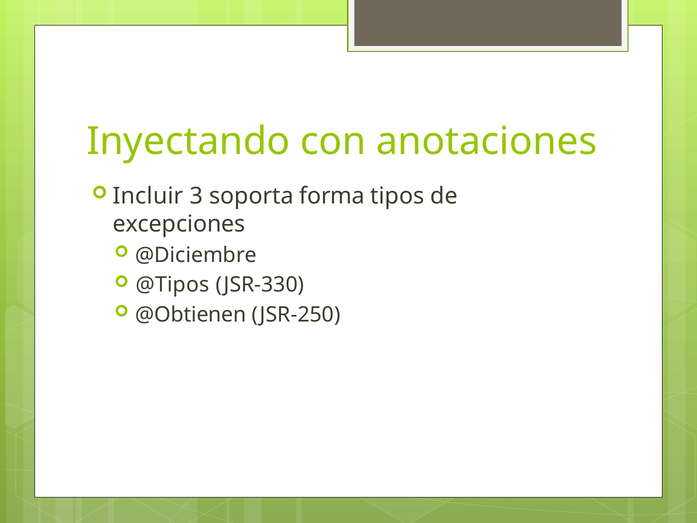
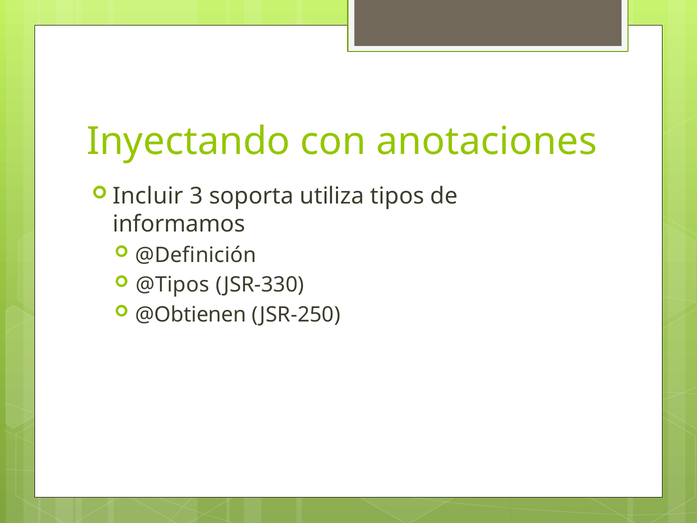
forma: forma -> utiliza (332, 196)
excepciones: excepciones -> informamos (179, 224)
@Diciembre: @Diciembre -> @Definición (196, 255)
